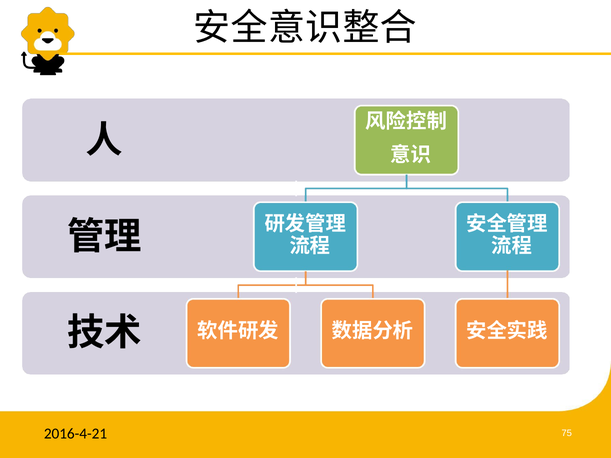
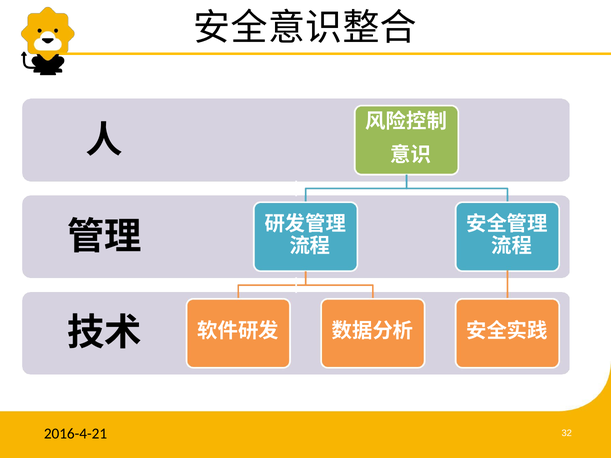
75: 75 -> 32 (567, 434)
